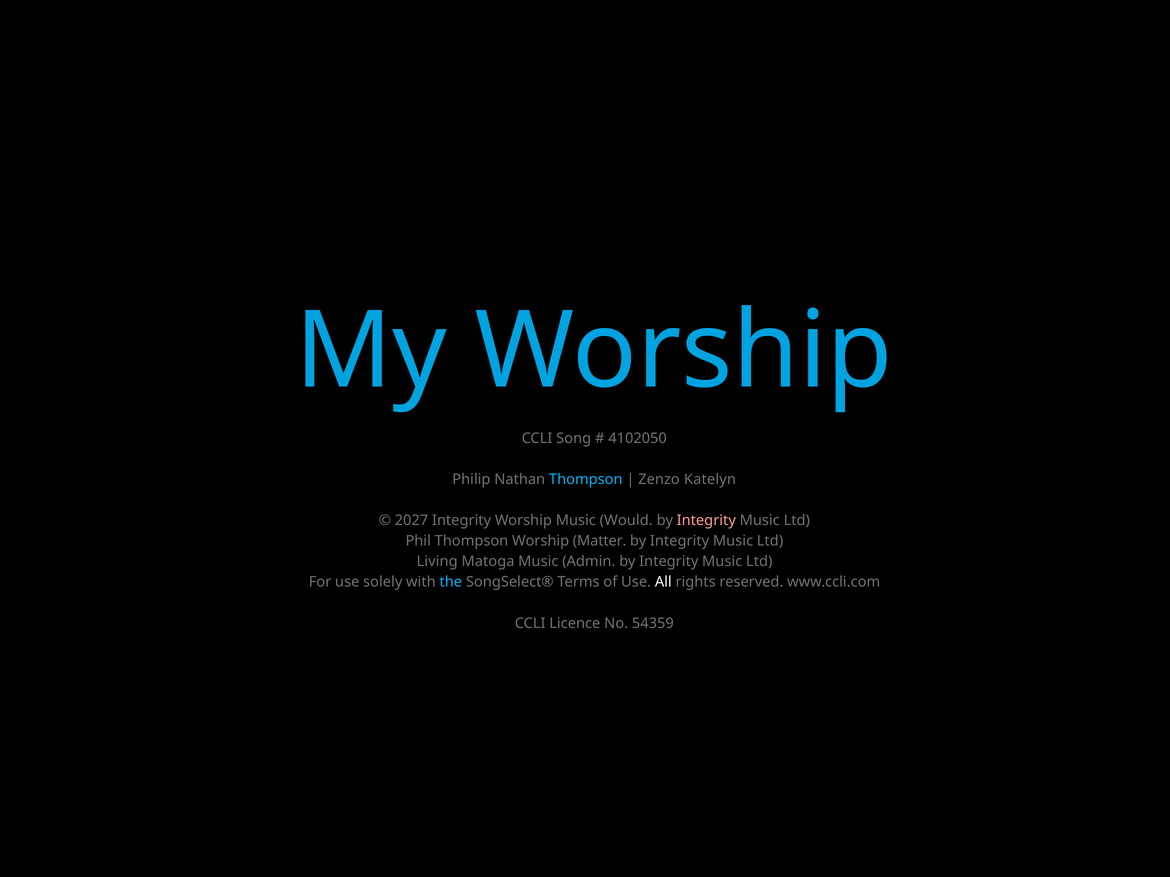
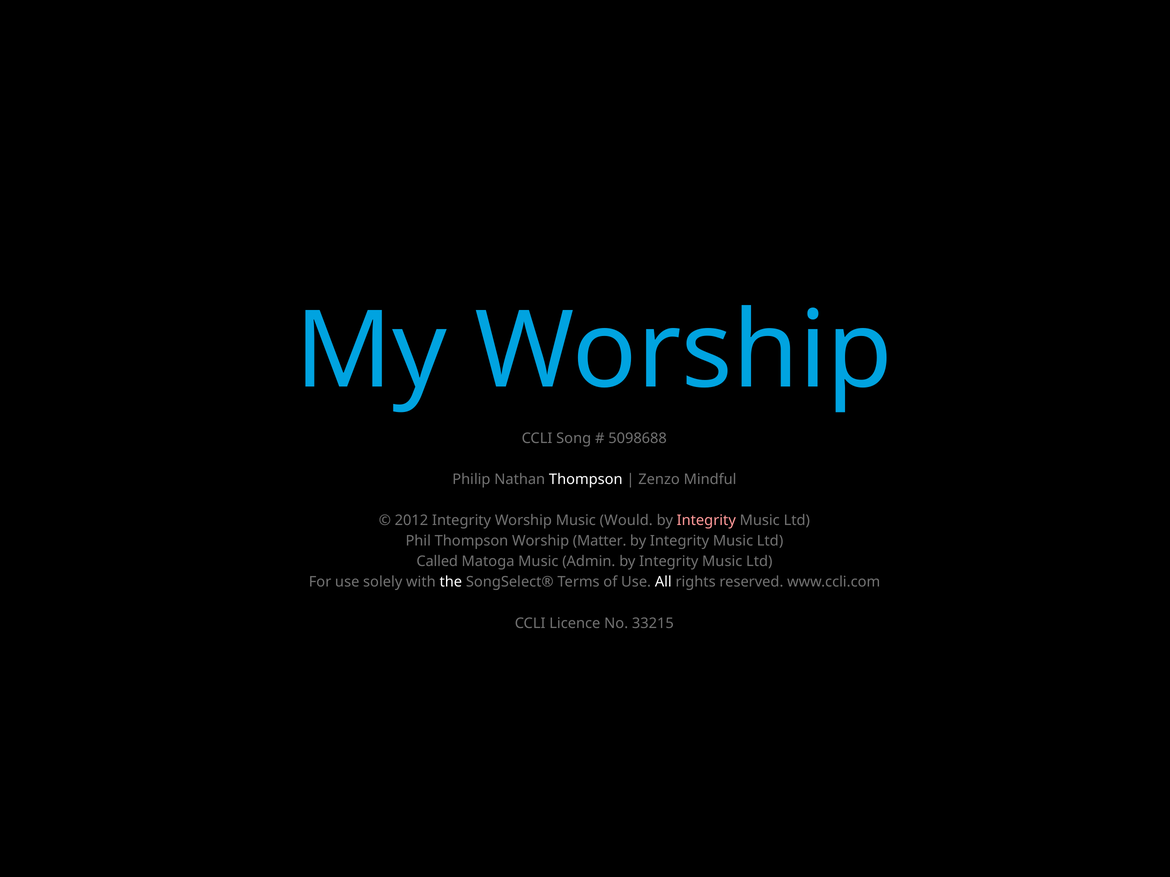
4102050: 4102050 -> 5098688 (638, 439)
Thompson colour: light blue -> white (586, 480)
Katelyn: Katelyn -> Mindful (710, 480)
2027: 2027 -> 2012 (411, 521)
Living: Living -> Called (437, 562)
the colour: light blue -> white (451, 582)
54359: 54359 -> 33215 (653, 624)
